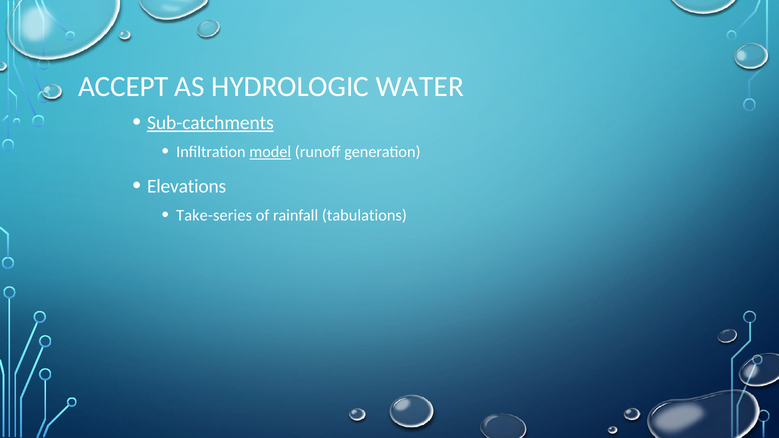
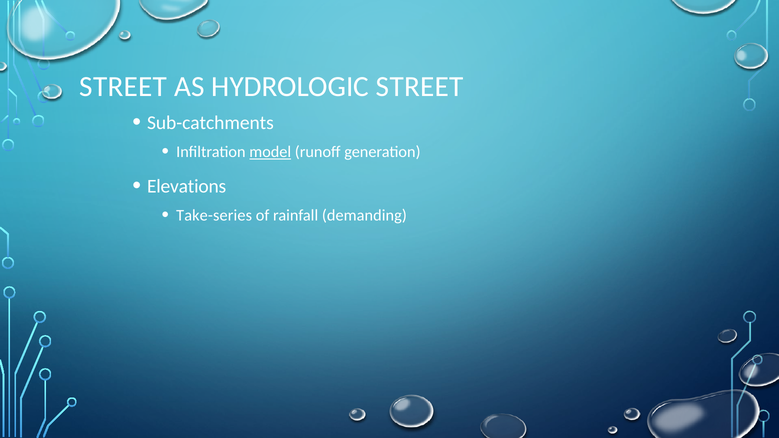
ACCEPT: ACCEPT -> STREET (123, 87)
HYDROLOGIC WATER: WATER -> STREET (420, 87)
Sub-catchments underline: present -> none (210, 123)
tabulations: tabulations -> demanding (364, 216)
